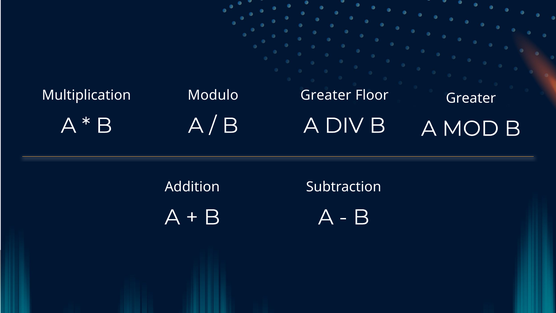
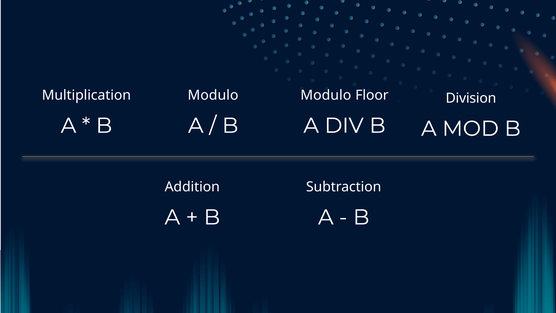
Greater: Greater -> Modulo (326, 95)
Greater: Greater -> Division (471, 98)
